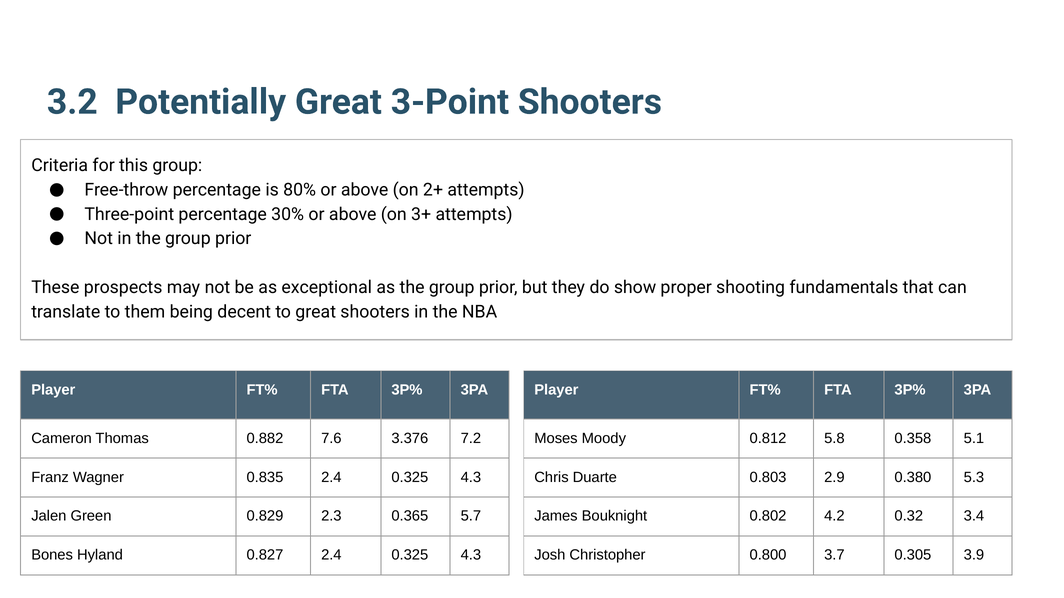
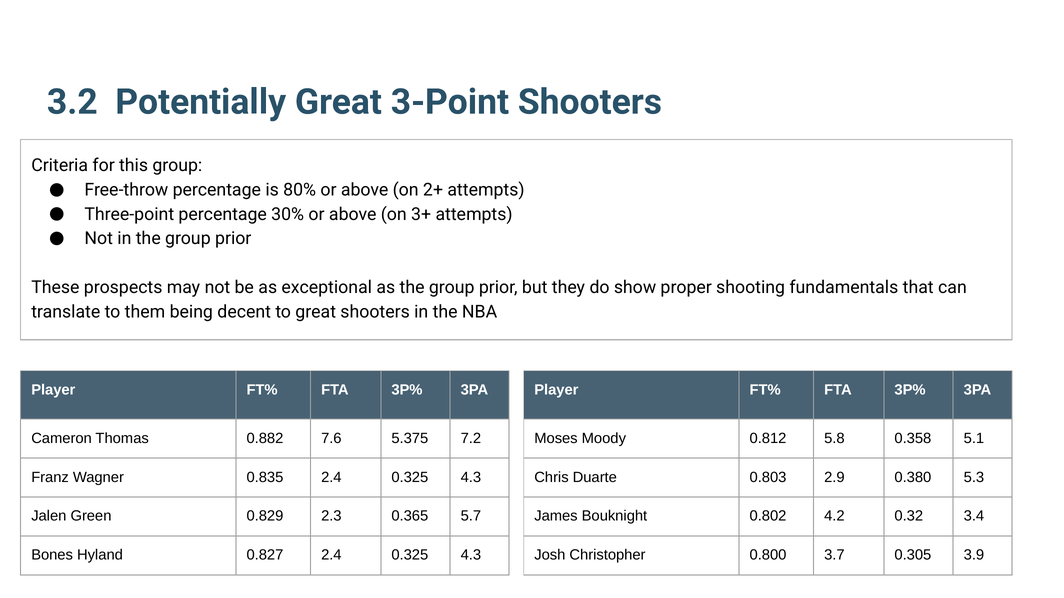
3.376: 3.376 -> 5.375 (410, 439)
